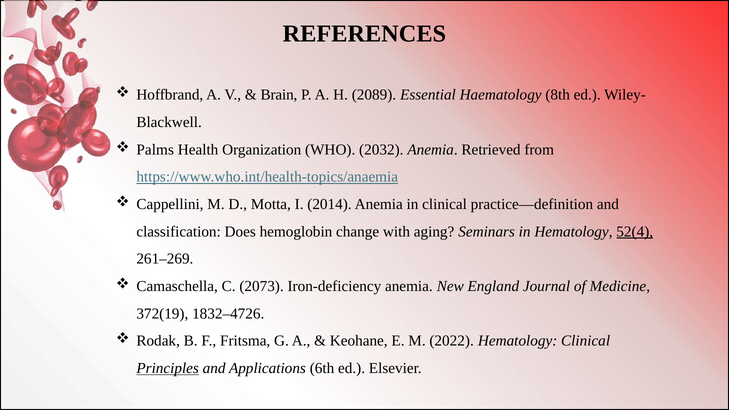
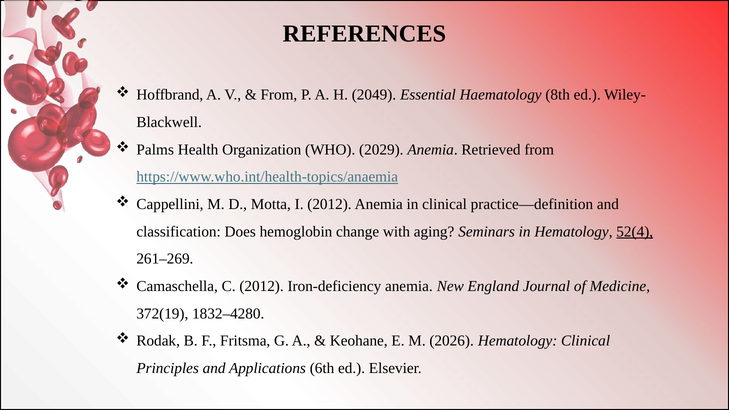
Brain: Brain -> From (279, 95)
2089: 2089 -> 2049 (374, 95)
2032: 2032 -> 2029 (381, 150)
I 2014: 2014 -> 2012 (329, 204)
C 2073: 2073 -> 2012 (262, 286)
1832–4726: 1832–4726 -> 1832–4280 (228, 314)
2022: 2022 -> 2026 (452, 341)
Principles underline: present -> none (168, 368)
